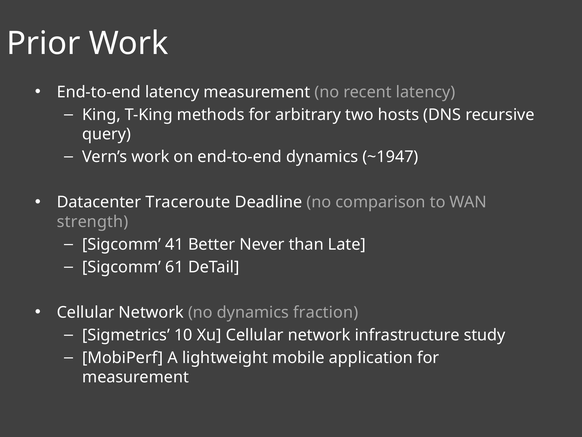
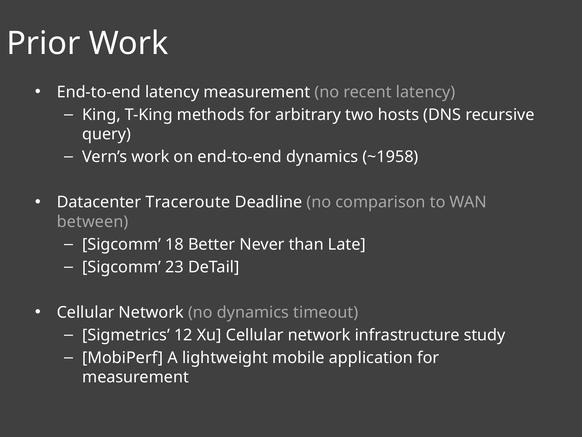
~1947: ~1947 -> ~1958 (390, 157)
strength: strength -> between (93, 221)
41: 41 -> 18 (175, 244)
61: 61 -> 23 (175, 267)
fraction: fraction -> timeout (326, 312)
10: 10 -> 12 (183, 335)
